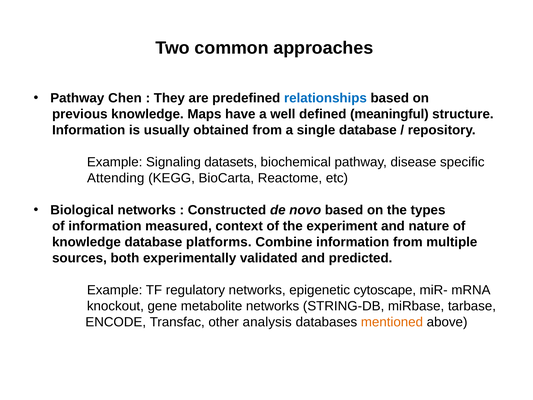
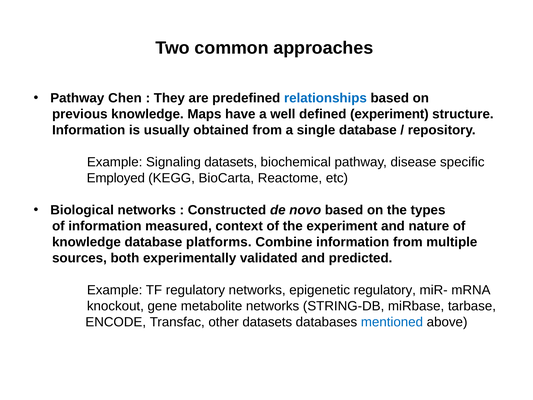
defined meaningful: meaningful -> experiment (389, 114)
Attending: Attending -> Employed (116, 178)
epigenetic cytoscape: cytoscape -> regulatory (385, 290)
other analysis: analysis -> datasets (267, 322)
mentioned colour: orange -> blue (392, 322)
